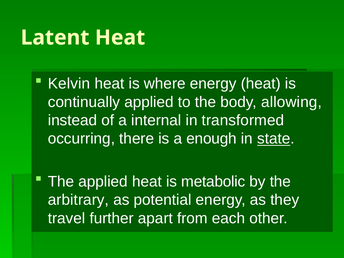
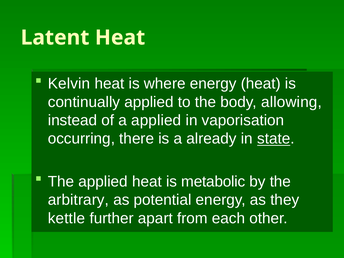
a internal: internal -> applied (156, 120)
transformed: transformed -> vaporisation (243, 120)
enough: enough -> already (211, 139)
travel: travel -> kettle (67, 218)
